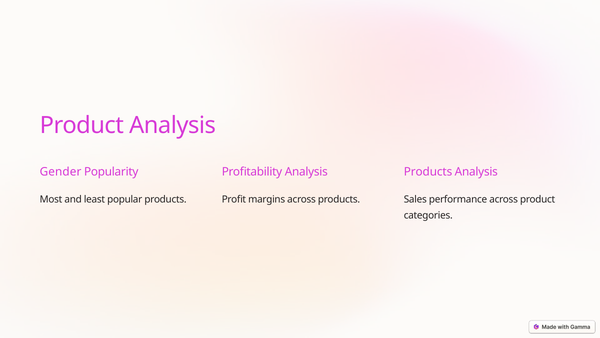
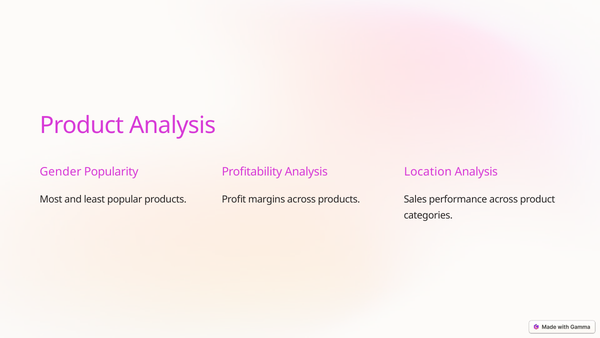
Products: Products -> Location (428, 172)
